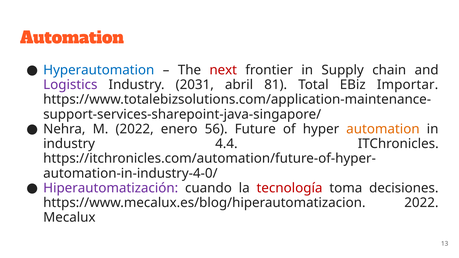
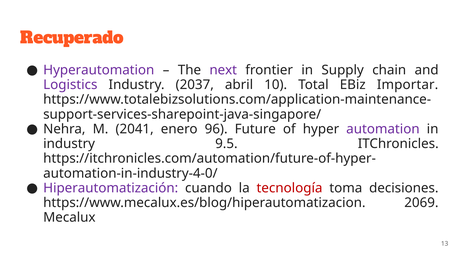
Automation: Automation -> Recuperado (72, 38)
Hyperautomation colour: blue -> purple (99, 70)
next colour: red -> purple (223, 70)
2031: 2031 -> 2037 (195, 85)
81: 81 -> 10 (276, 85)
M 2022: 2022 -> 2041 (135, 129)
56: 56 -> 96 (216, 129)
automation colour: orange -> purple (383, 129)
4.4: 4.4 -> 9.5 (226, 144)
https://www.mecalux.es/blog/hiperautomatizacion 2022: 2022 -> 2069 (421, 203)
